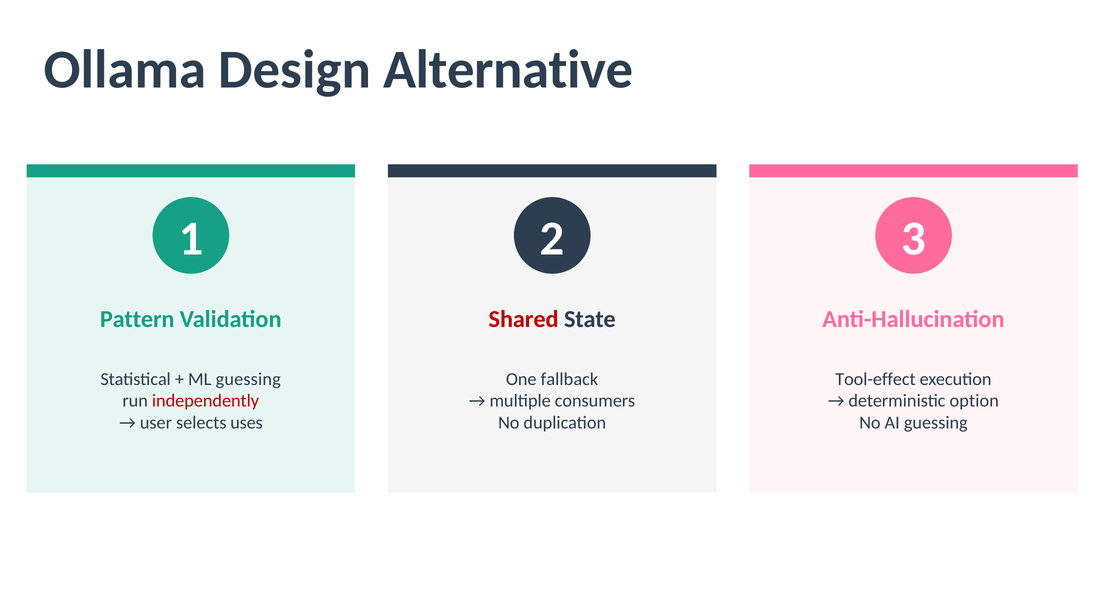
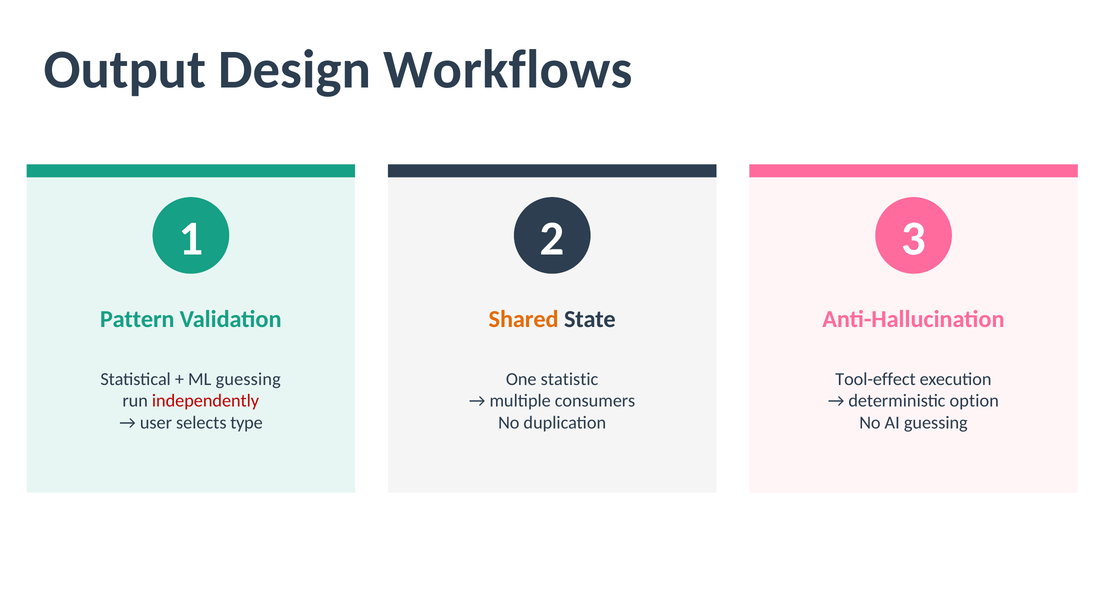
Ollama: Ollama -> Output (125, 69)
Alternative: Alternative -> Workflows (508, 69)
Shared colour: red -> orange (524, 319)
fallback: fallback -> statistic (570, 379)
uses: uses -> type (246, 423)
